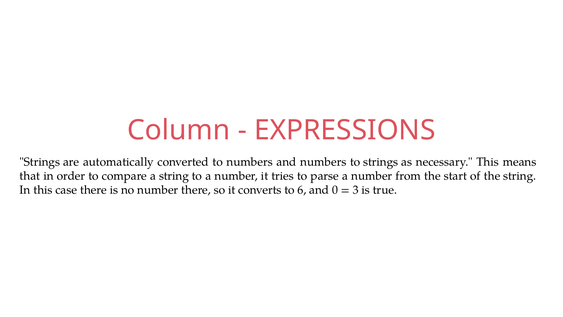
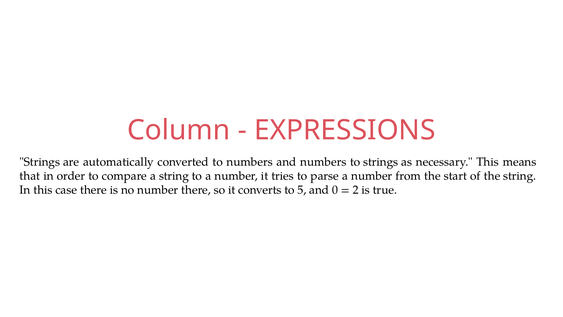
6: 6 -> 5 (302, 190)
3: 3 -> 2 (356, 190)
